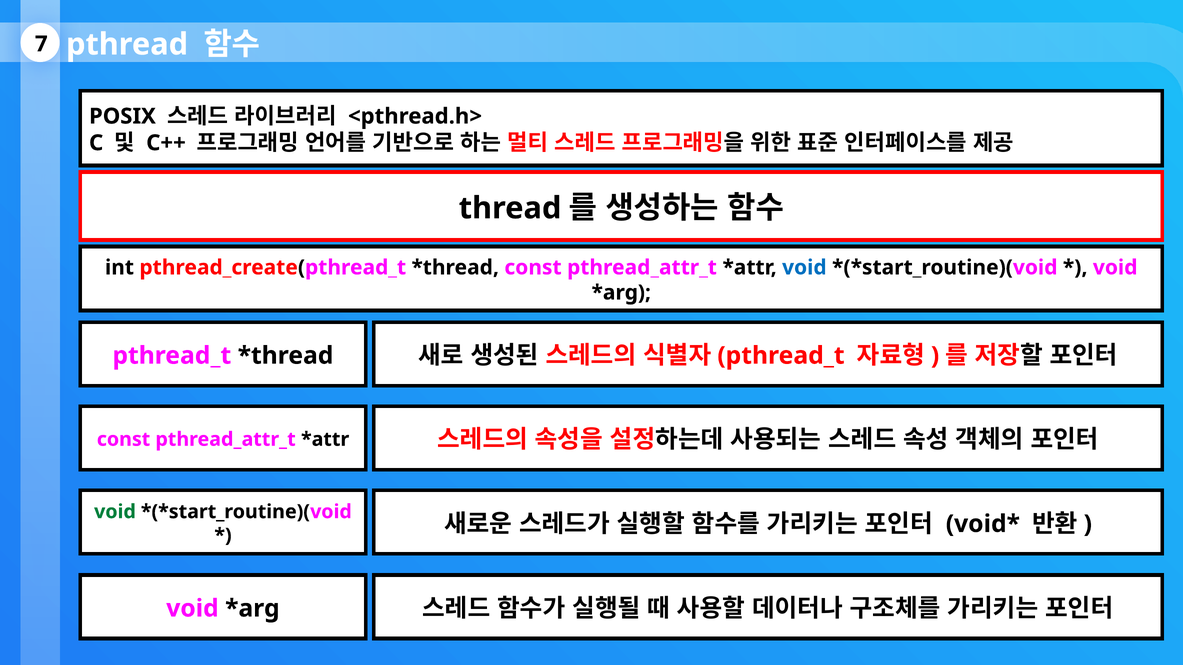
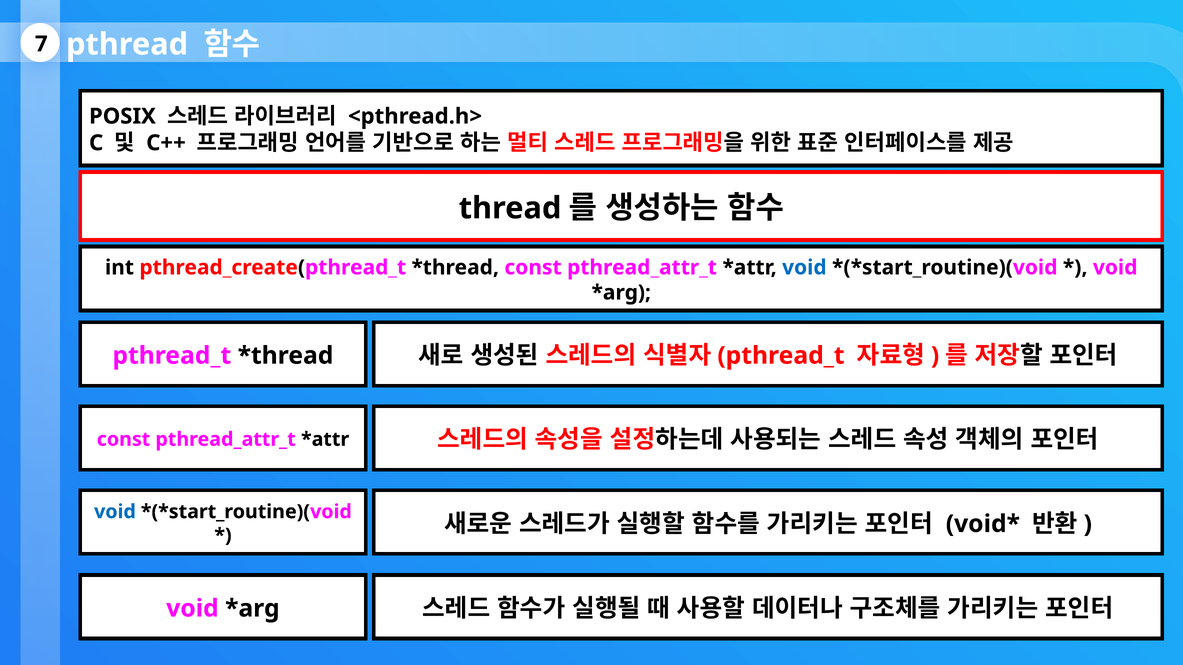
void colour: green -> blue (115, 512)
